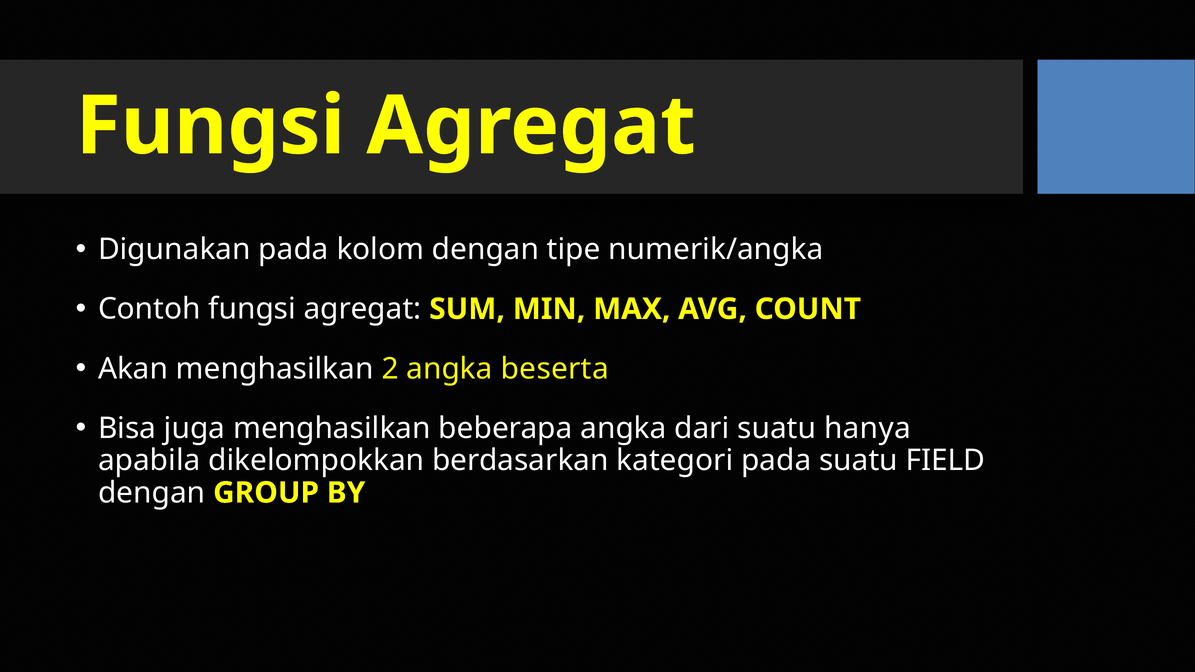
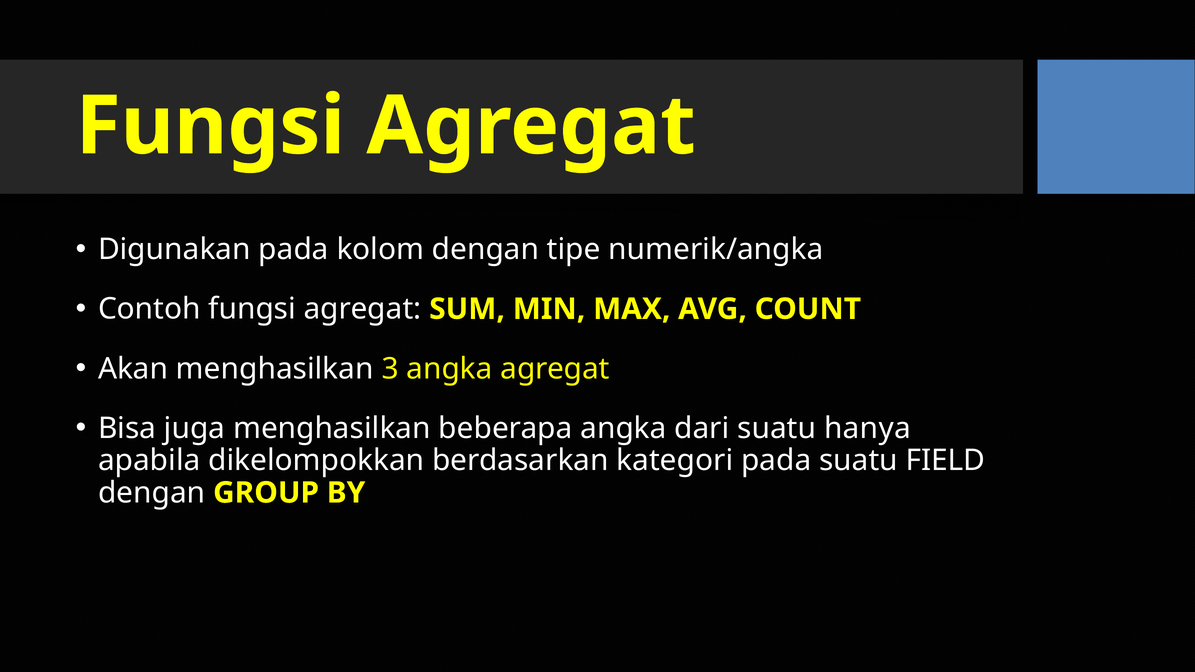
2: 2 -> 3 (390, 369)
angka beserta: beserta -> agregat (555, 369)
